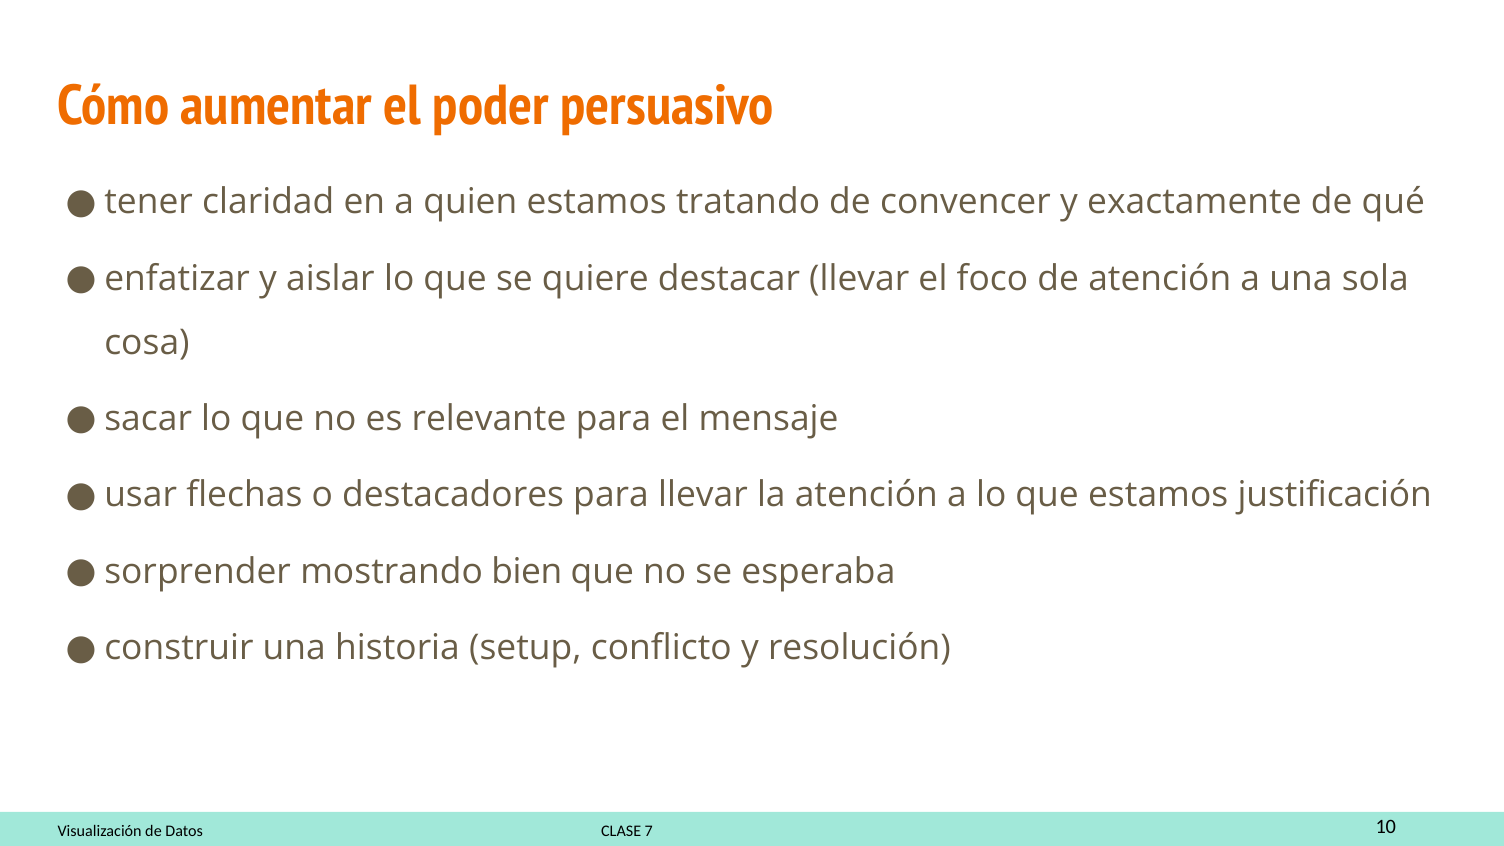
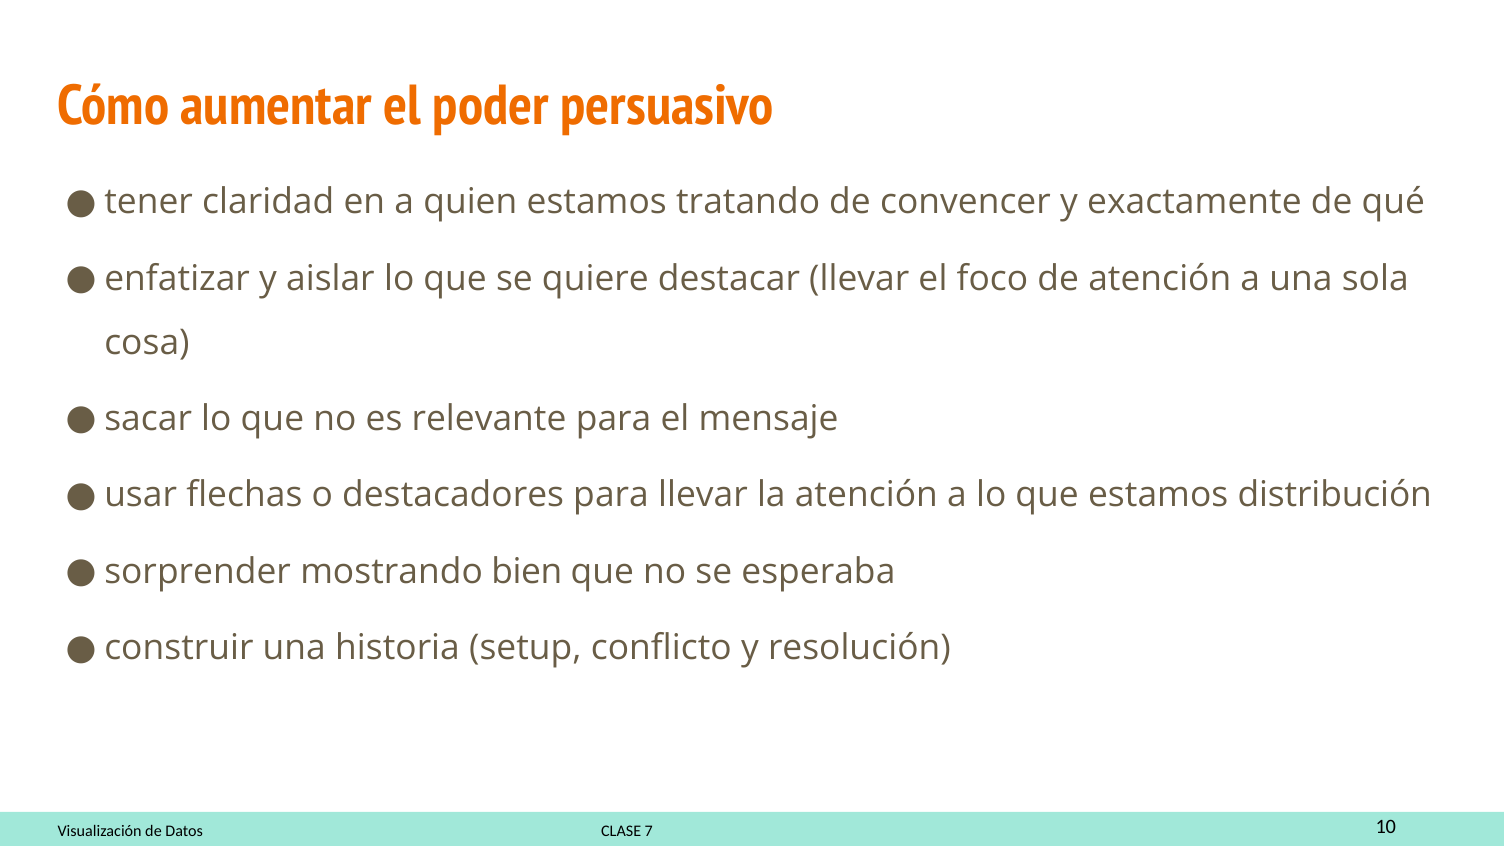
justificación: justificación -> distribución (1335, 495)
